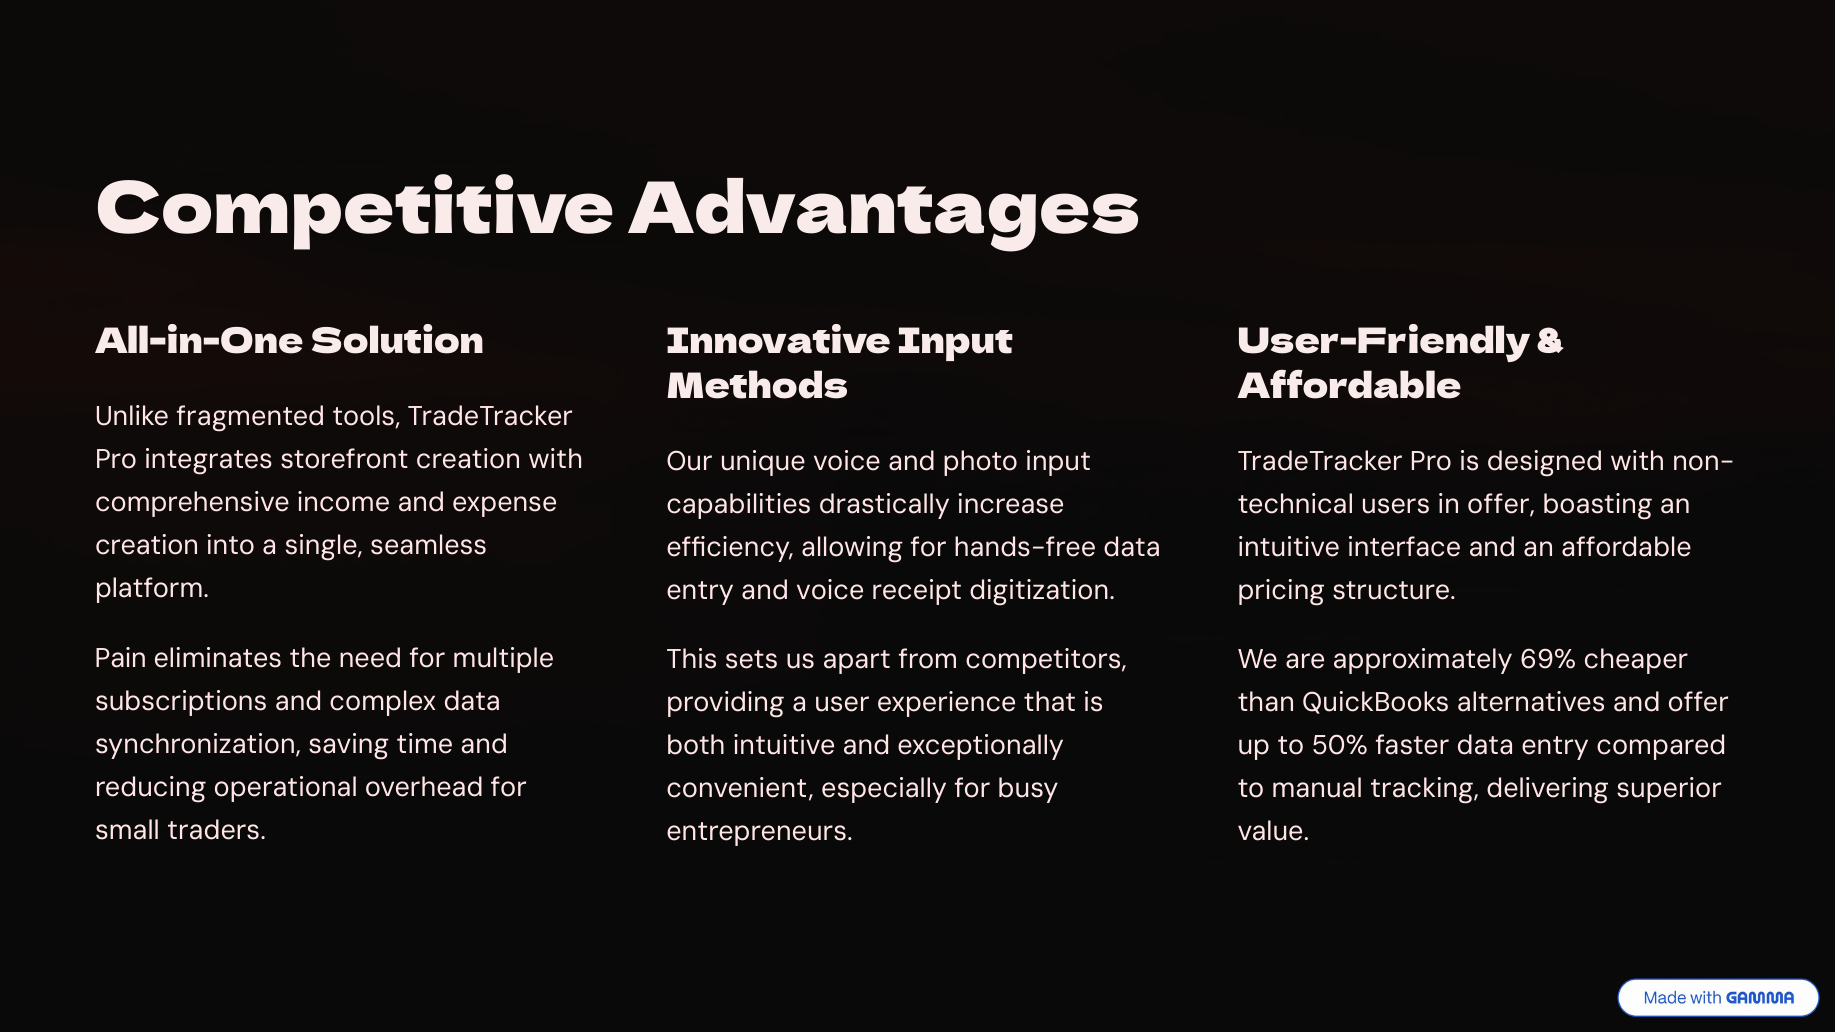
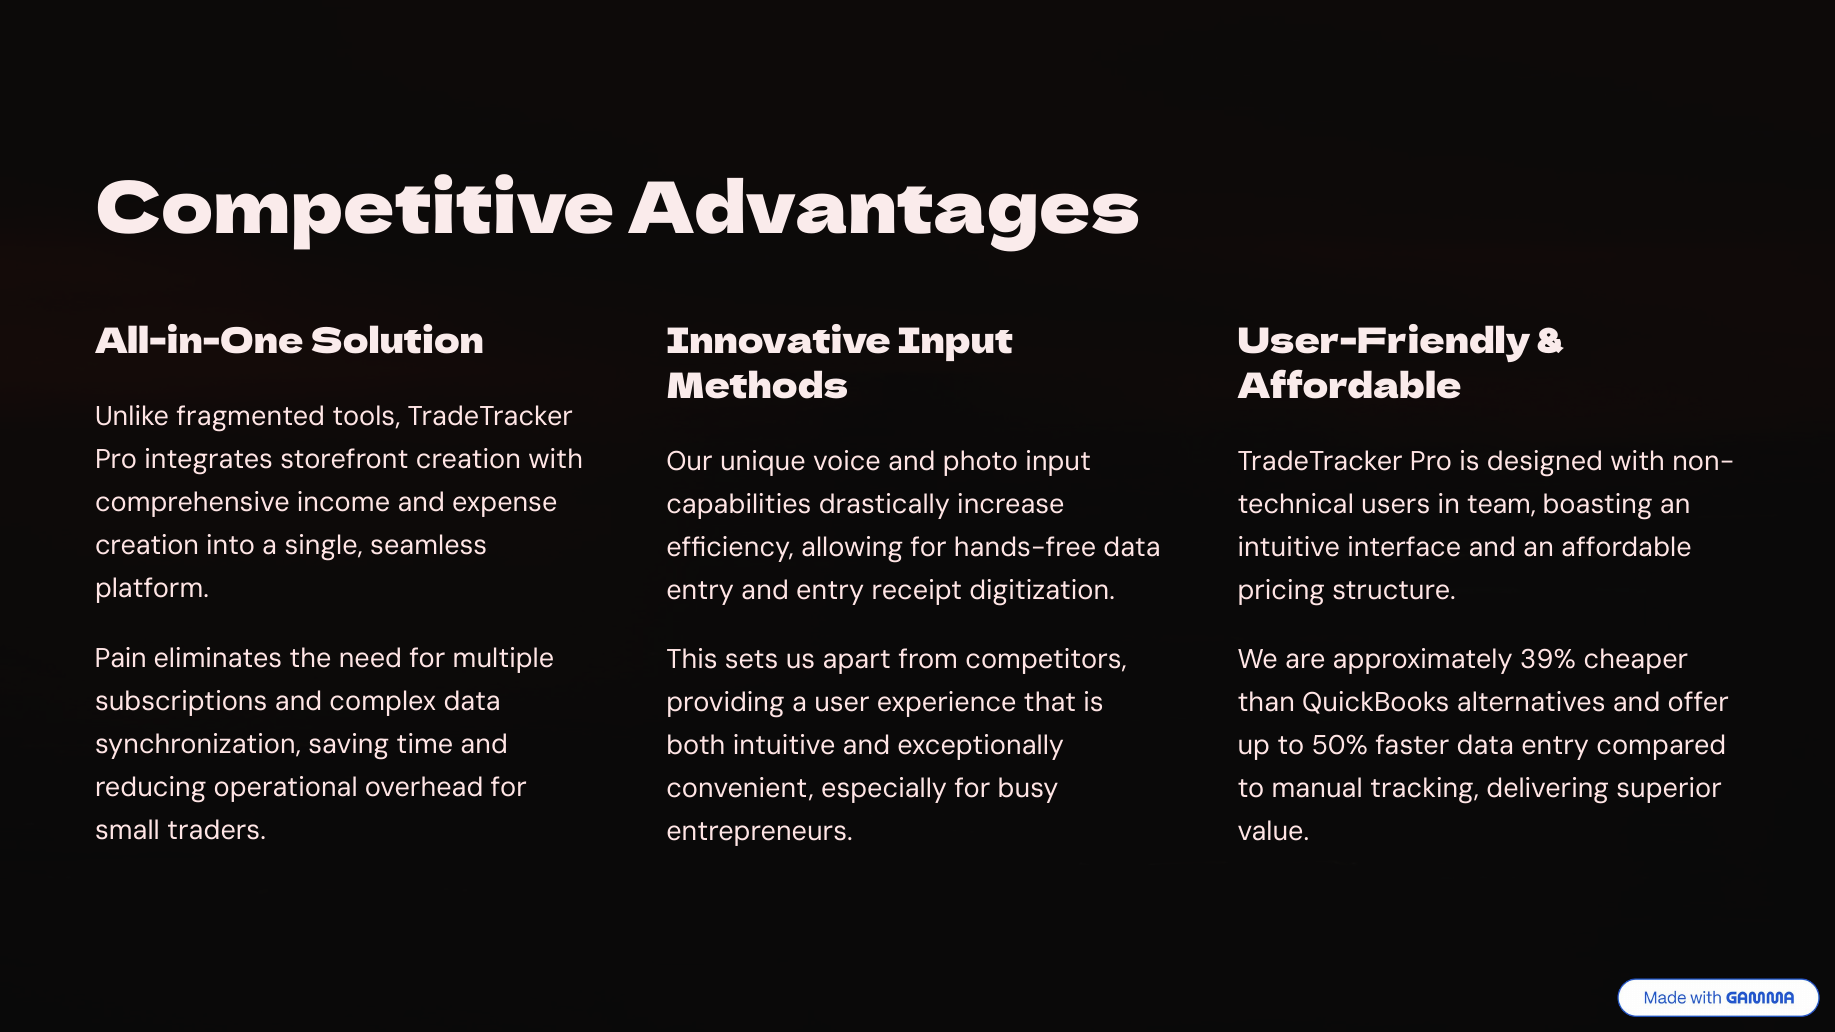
in offer: offer -> team (1501, 505)
and voice: voice -> entry (830, 591)
69%: 69% -> 39% (1548, 660)
